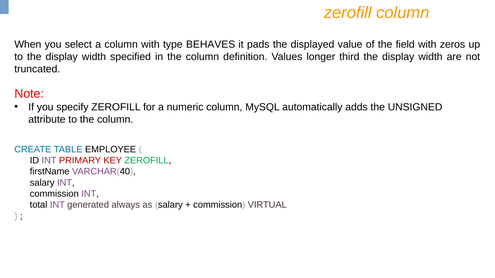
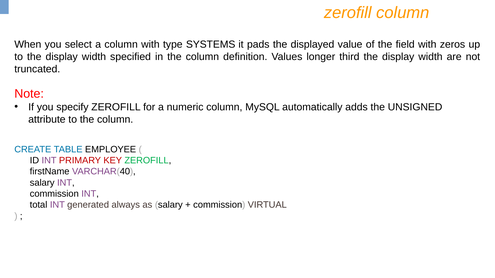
BEHAVES: BEHAVES -> SYSTEMS (211, 44)
